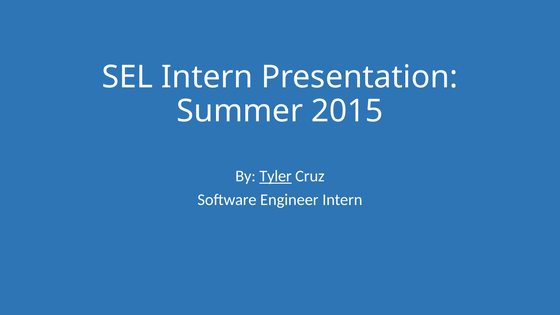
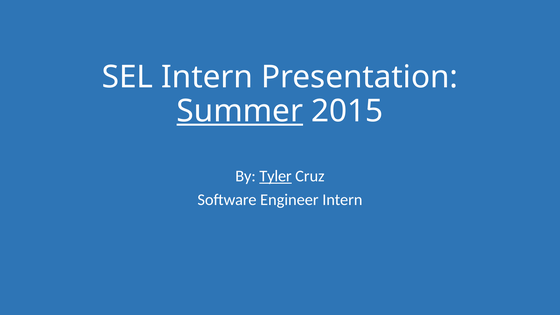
Summer underline: none -> present (240, 111)
